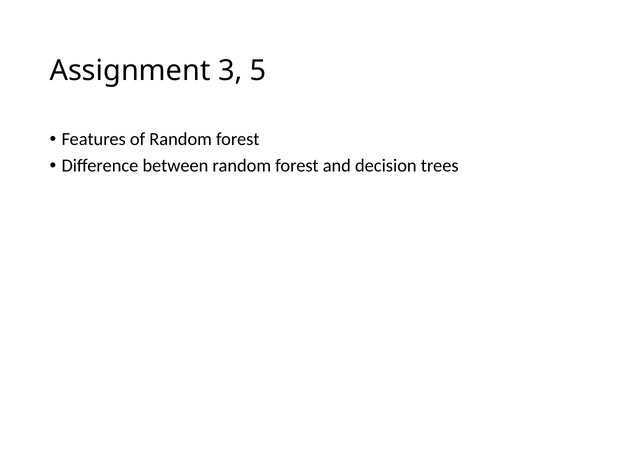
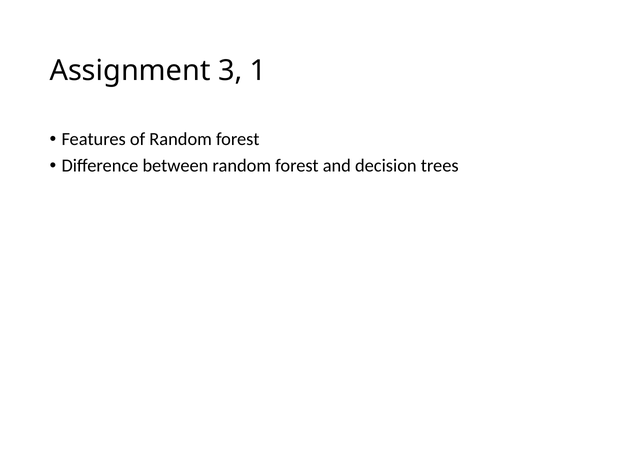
5: 5 -> 1 (258, 71)
